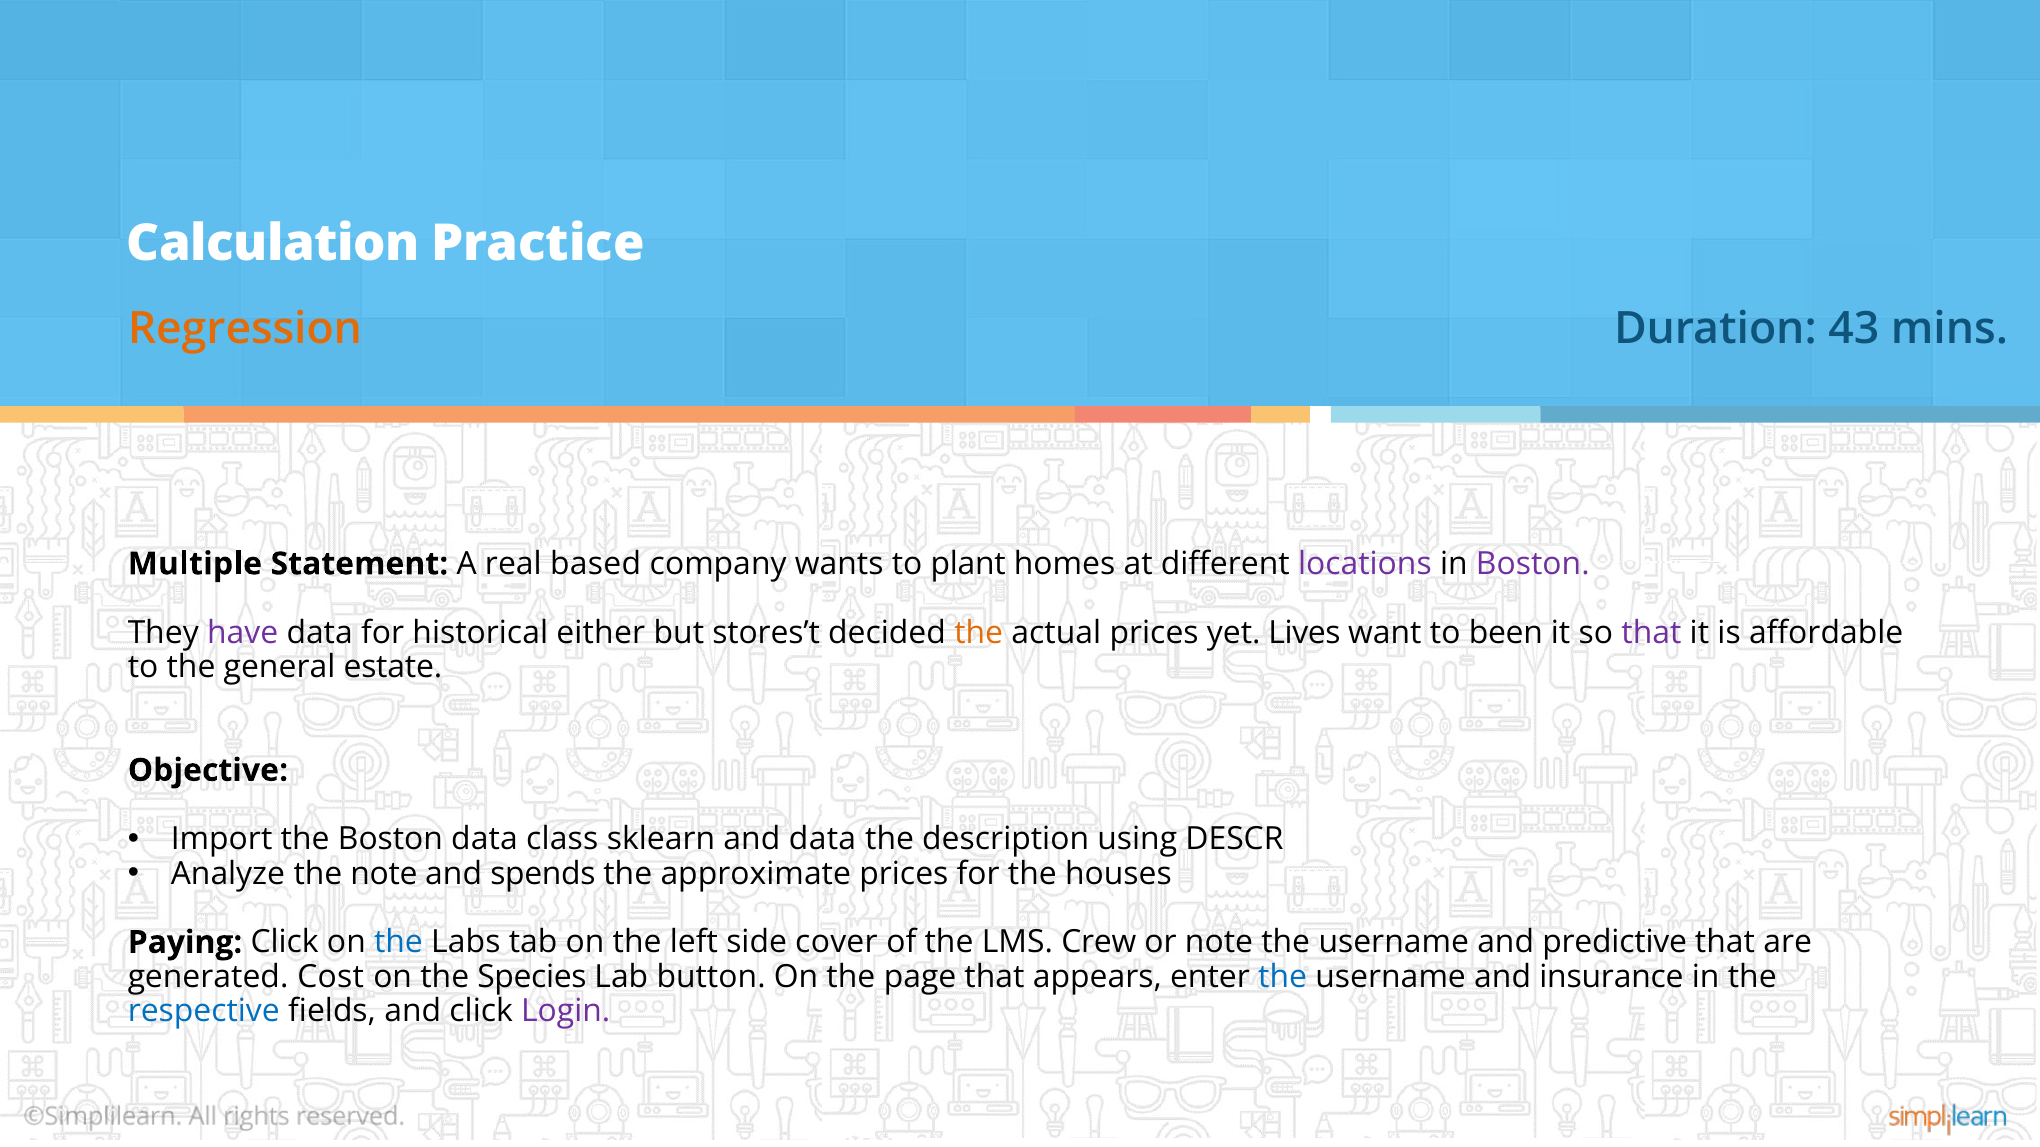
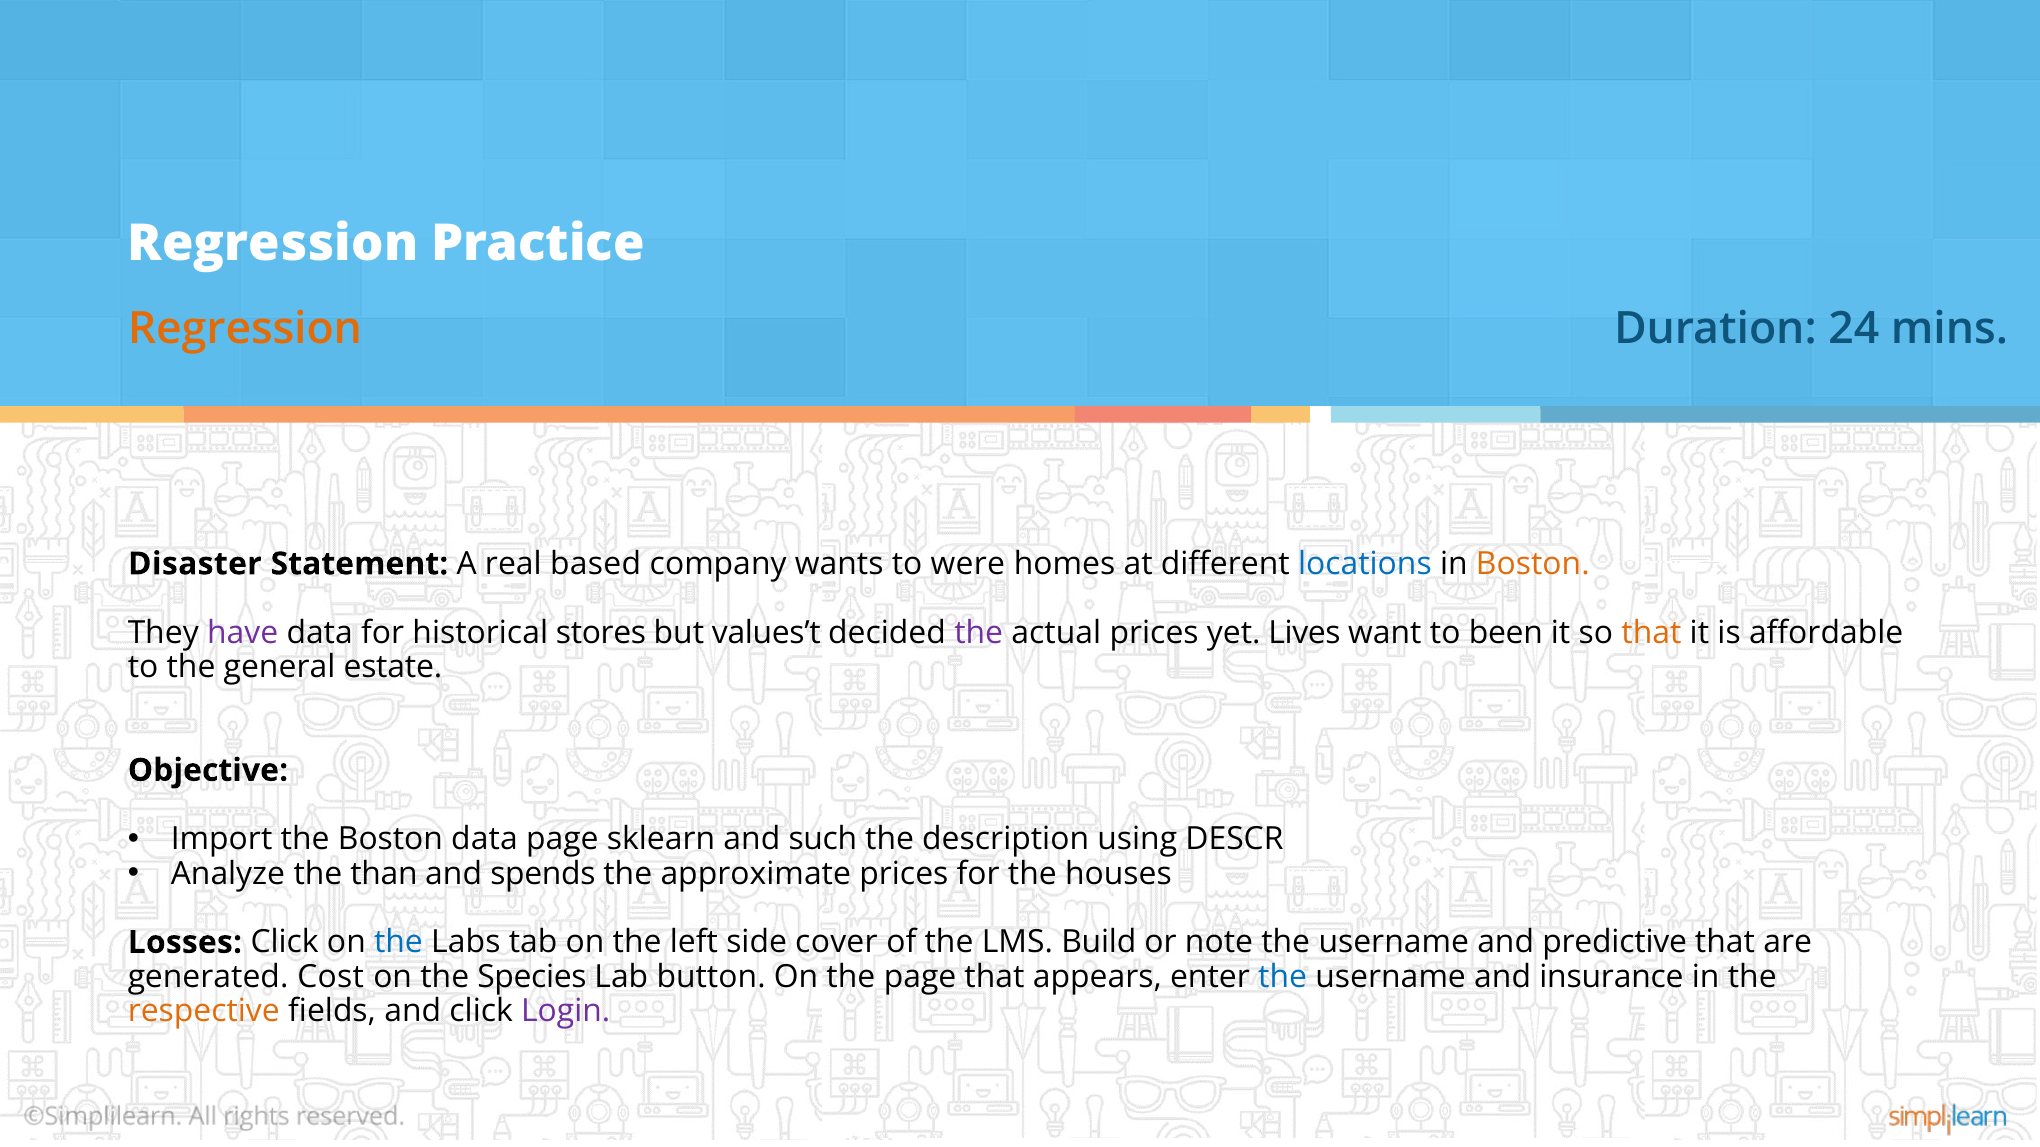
Calculation: Calculation -> Regression (273, 244)
43: 43 -> 24 (1854, 329)
Multiple: Multiple -> Disaster (195, 564)
plant: plant -> were (968, 564)
locations colour: purple -> blue (1365, 564)
Boston colour: purple -> orange (1533, 564)
either: either -> stores (601, 633)
stores’t: stores’t -> values’t (766, 633)
the colour: orange -> purple (979, 633)
that colour: purple -> orange (1651, 633)
data class: class -> page (562, 839)
and data: data -> such (823, 839)
the note: note -> than (384, 874)
Paying: Paying -> Losses (185, 943)
Crew: Crew -> Build (1099, 943)
respective colour: blue -> orange (204, 1012)
